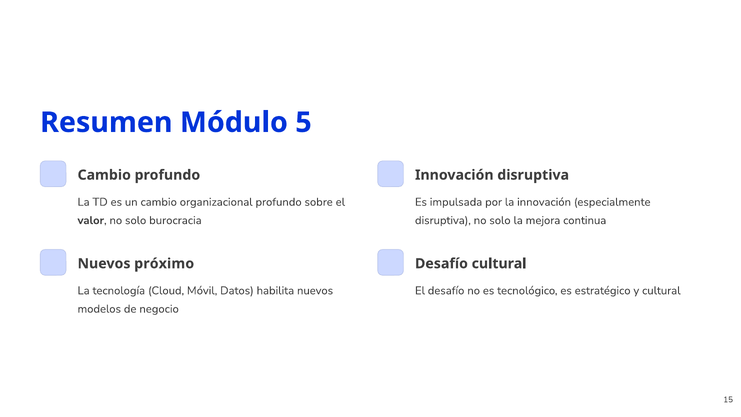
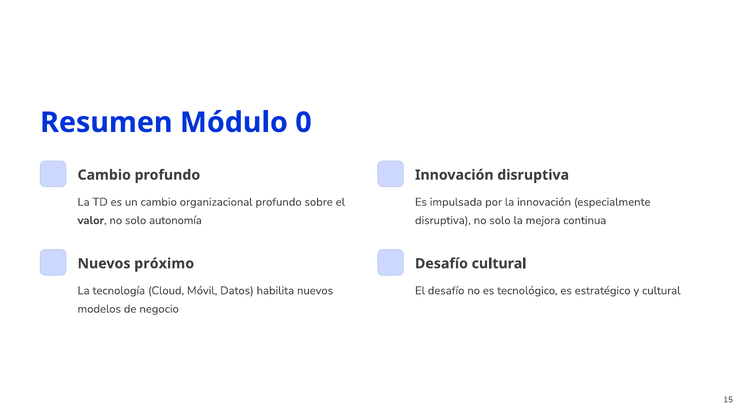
5: 5 -> 0 (303, 122)
burocracia: burocracia -> autonomía (175, 220)
